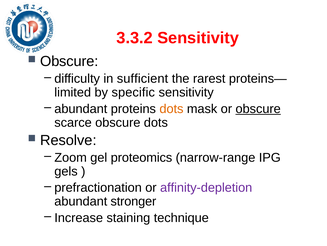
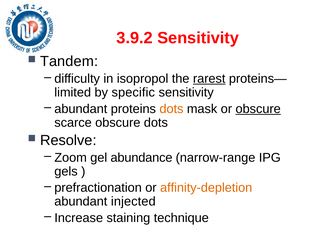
3.3.2: 3.3.2 -> 3.9.2 (135, 38)
Obscure: Obscure -> Tandem (69, 61)
sufficient: sufficient -> isopropol (143, 78)
rarest underline: none -> present (209, 78)
proteomics: proteomics -> abundance (142, 157)
affinity-depletion colour: purple -> orange (206, 187)
stronger: stronger -> injected (133, 201)
